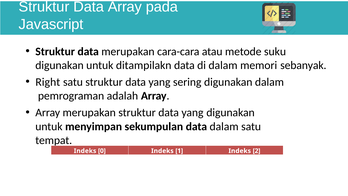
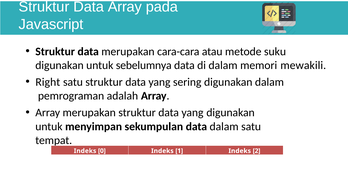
ditampilakn: ditampilakn -> sebelumnya (144, 65)
sebanyak: sebanyak -> mewakili (303, 65)
